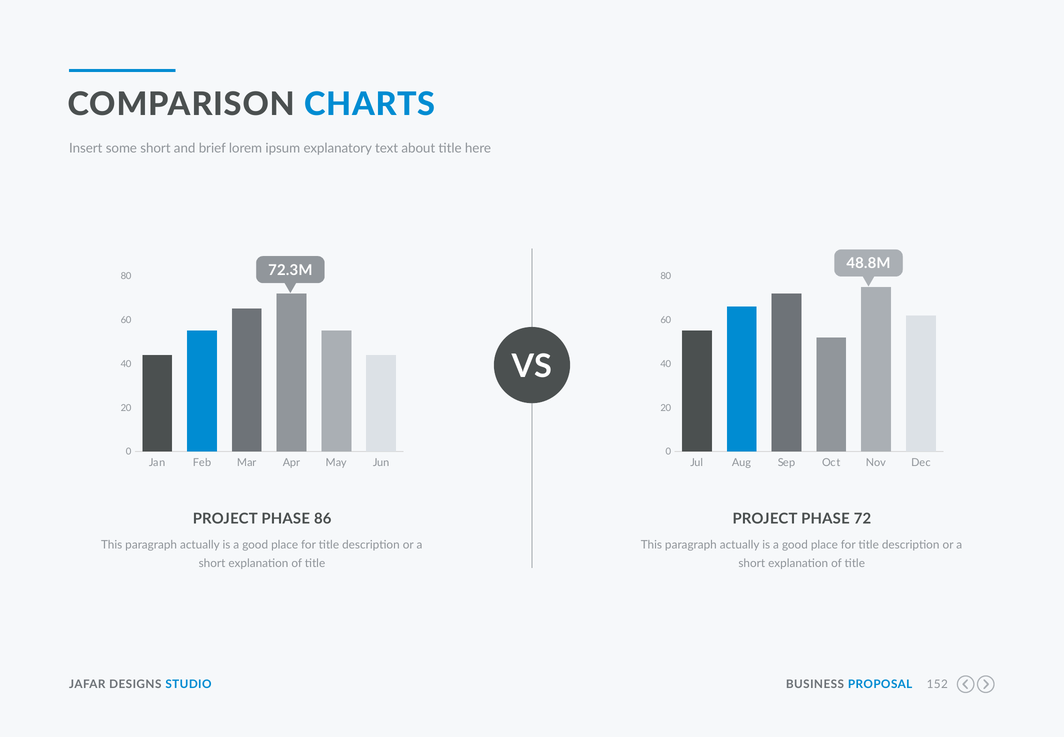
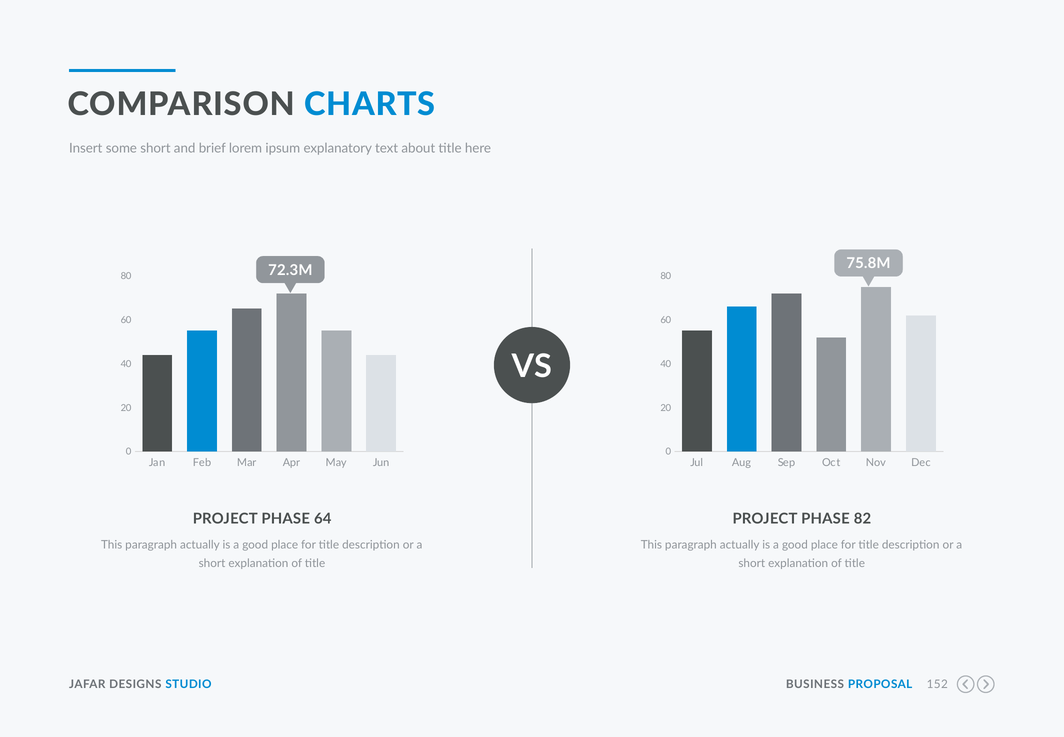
48.8M: 48.8M -> 75.8M (868, 263)
86: 86 -> 64 (323, 518)
72: 72 -> 82 (862, 518)
